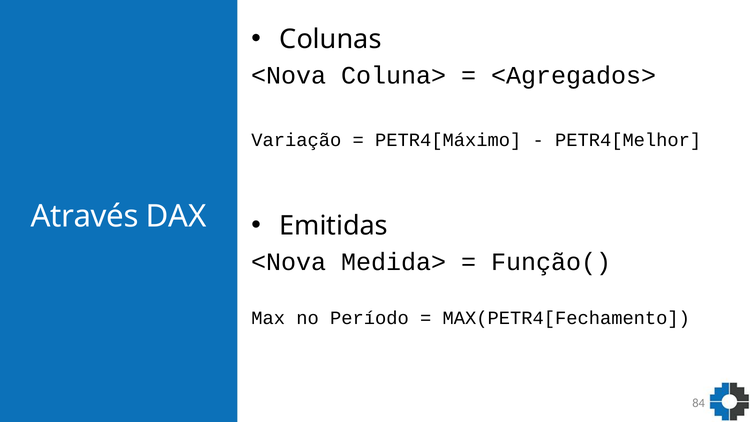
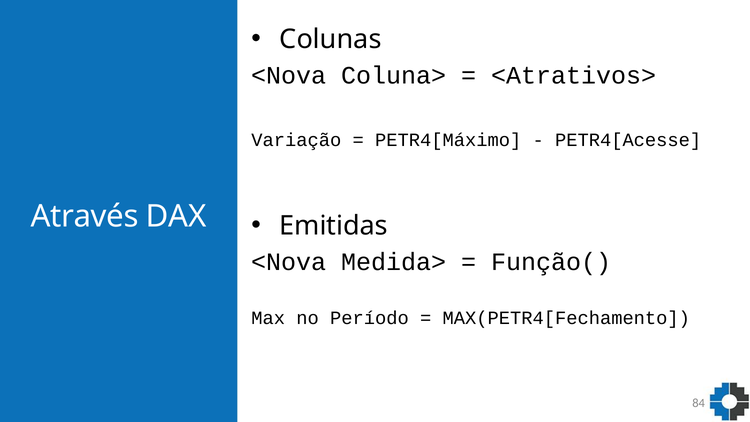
<Agregados>: <Agregados> -> <Atrativos> (574, 75)
PETR4[Melhor: PETR4[Melhor -> PETR4[Acesse (628, 140)
